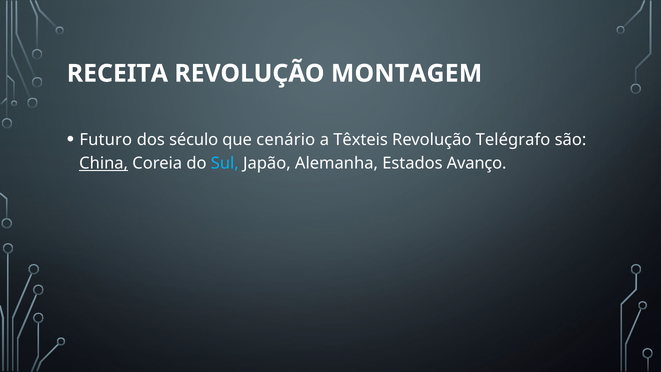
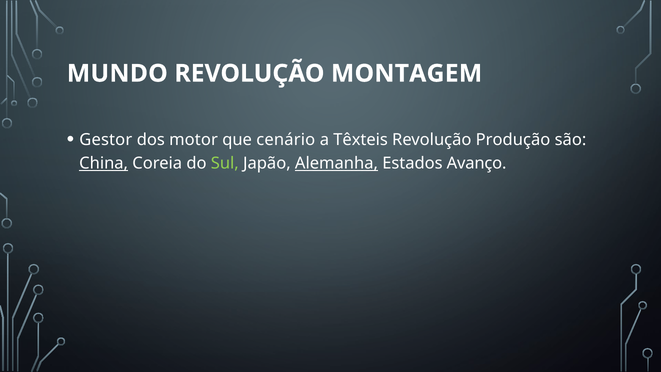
RECEITA: RECEITA -> MUNDO (117, 73)
Futuro: Futuro -> Gestor (106, 139)
século: século -> motor (194, 139)
Telégrafo: Telégrafo -> Produção (513, 139)
Sul colour: light blue -> light green (225, 163)
Alemanha underline: none -> present (336, 163)
